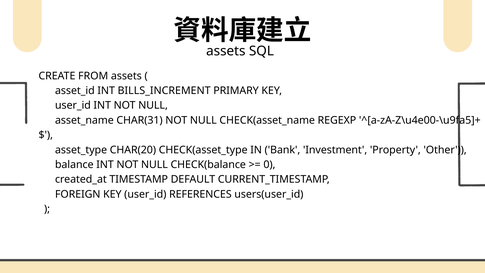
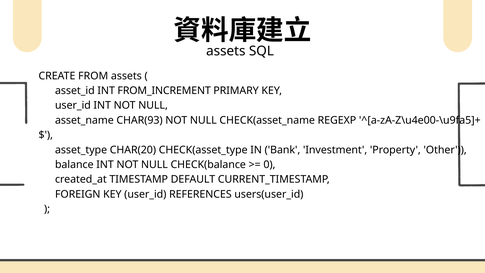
BILLS_INCREMENT: BILLS_INCREMENT -> FROM_INCREMENT (164, 91)
CHAR(31: CHAR(31 -> CHAR(93 (140, 120)
